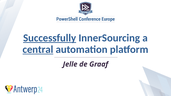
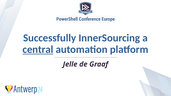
Successfully underline: present -> none (50, 38)
